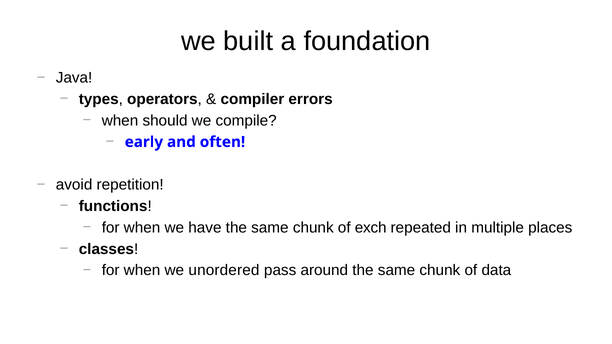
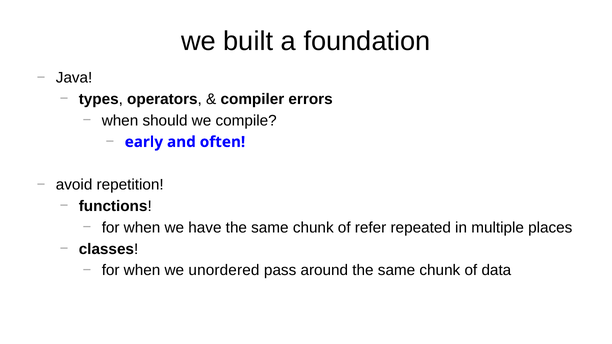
exch: exch -> refer (371, 228)
